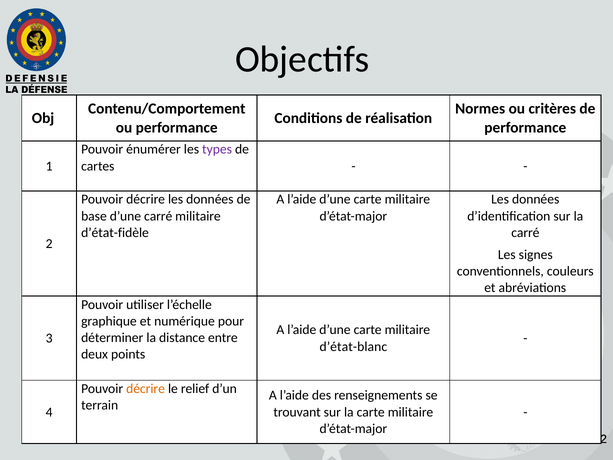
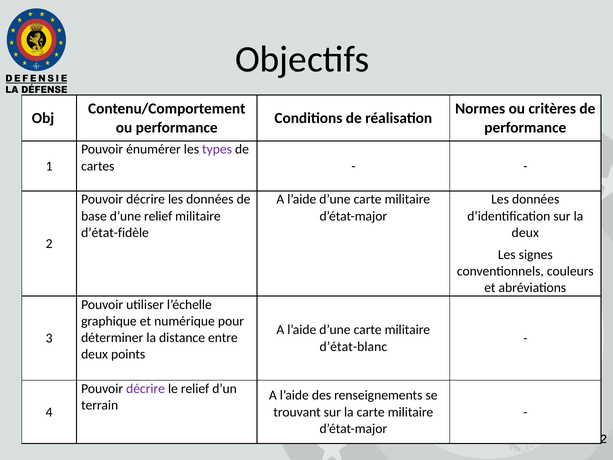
d’une carré: carré -> relief (158, 216)
carré: carré -> deux (525, 233)
décrire colour: orange -> purple (146, 389)
